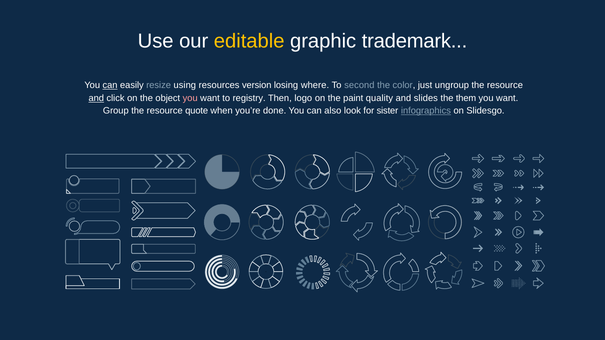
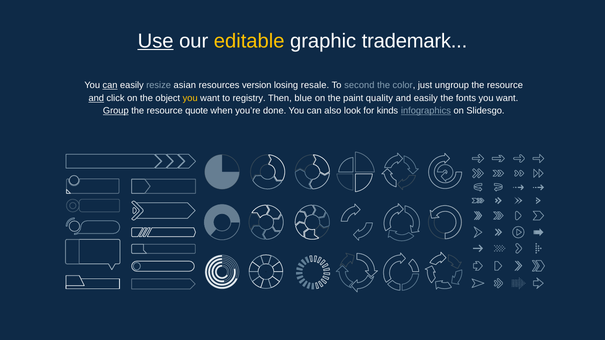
Use underline: none -> present (156, 41)
using: using -> asian (185, 85)
where: where -> resale (315, 85)
you colour: pink -> yellow (190, 98)
logo: logo -> blue (303, 98)
and slides: slides -> easily (426, 98)
them: them -> fonts (466, 98)
Group underline: none -> present (116, 111)
sister: sister -> kinds (387, 111)
